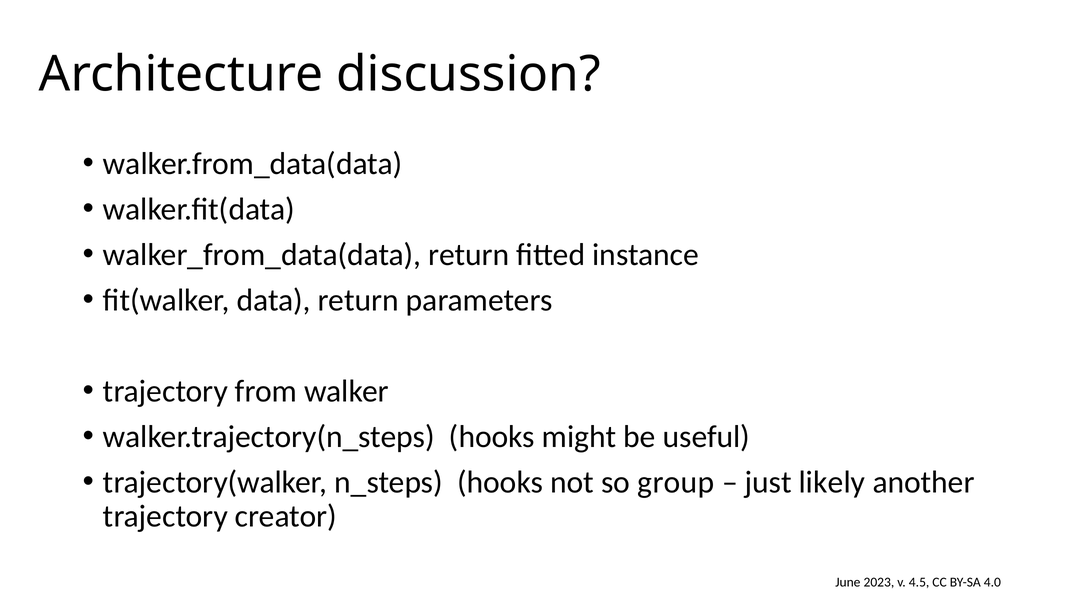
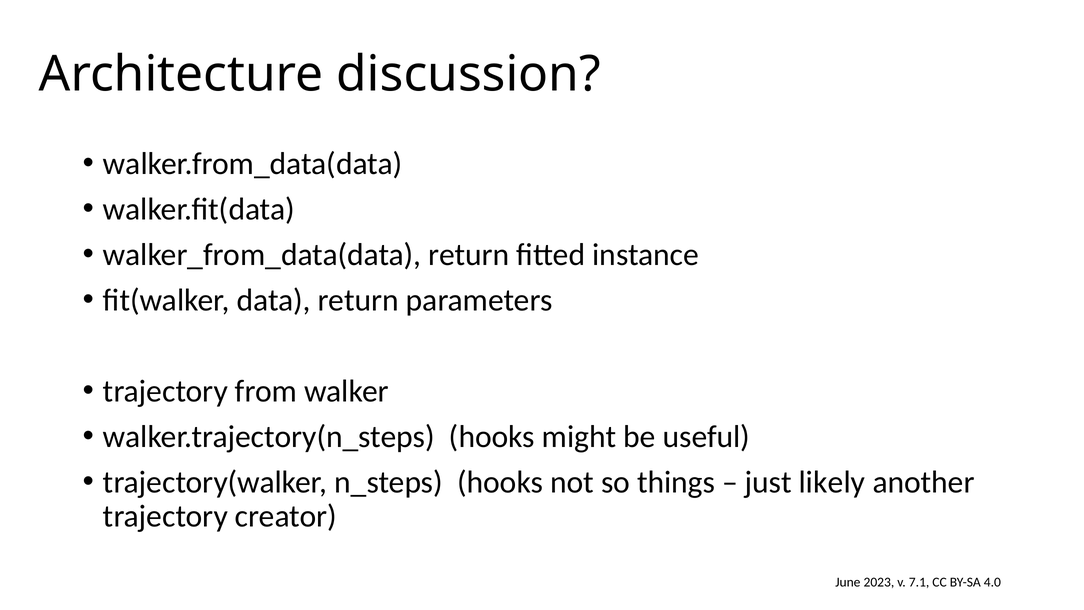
group: group -> things (676, 482)
4.5: 4.5 -> 7.1 (919, 582)
